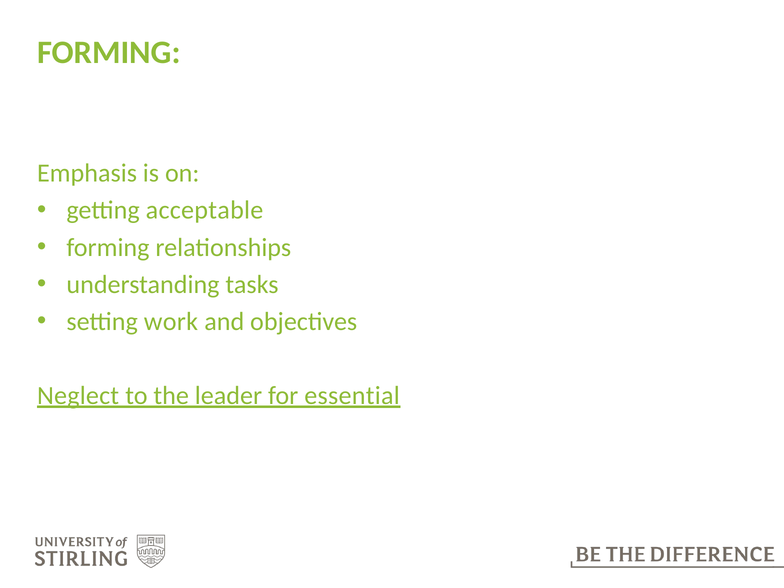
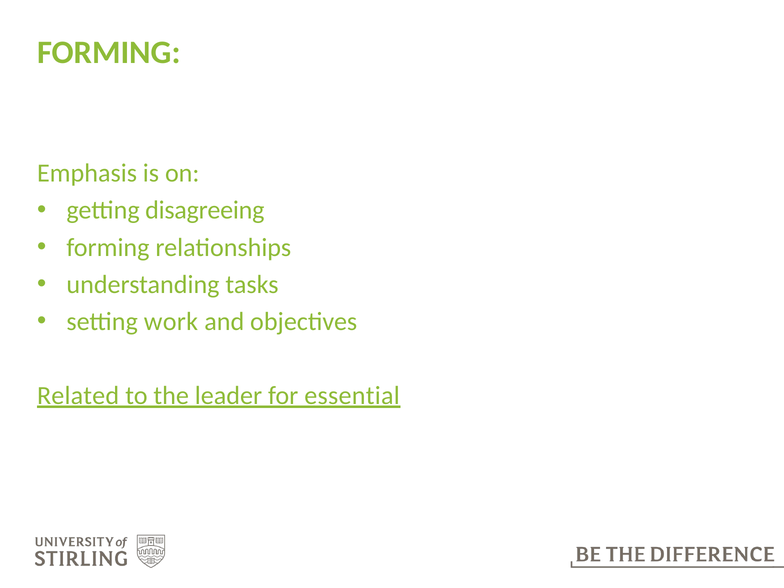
acceptable: acceptable -> disagreeing (205, 210)
Neglect: Neglect -> Related (78, 396)
